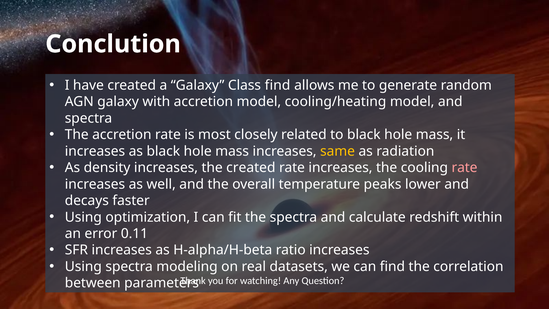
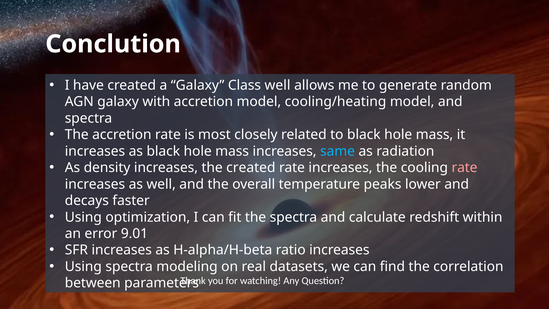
Class find: find -> well (278, 85)
same colour: yellow -> light blue (338, 151)
0.11: 0.11 -> 9.01 (134, 233)
